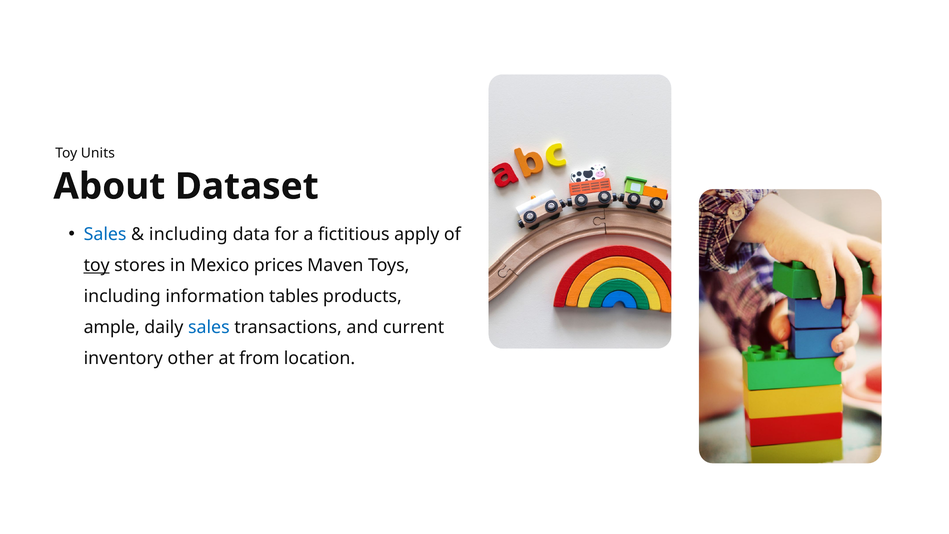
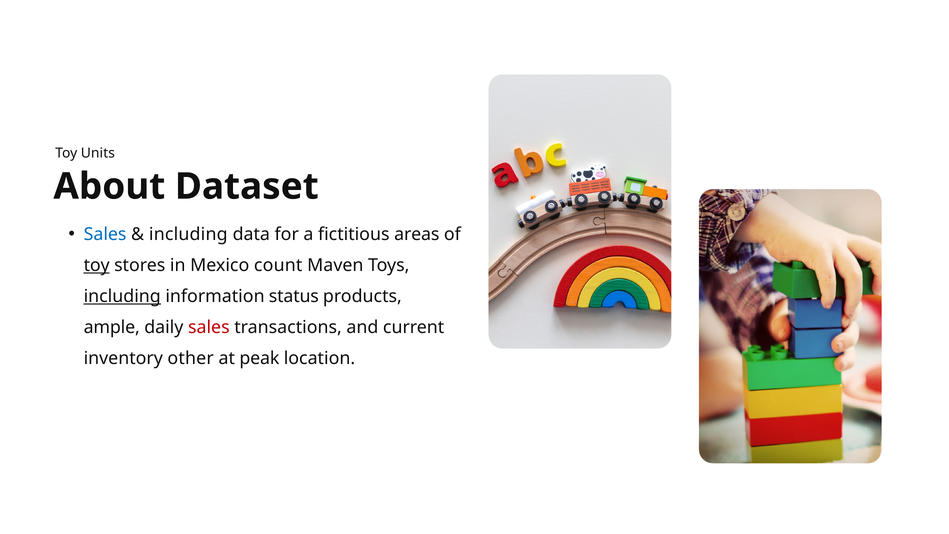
apply: apply -> areas (417, 234)
prices: prices -> count (278, 265)
including underline: none -> present (122, 296)
tables: tables -> status (294, 296)
sales colour: blue -> red (209, 327)
from: from -> peak (259, 358)
